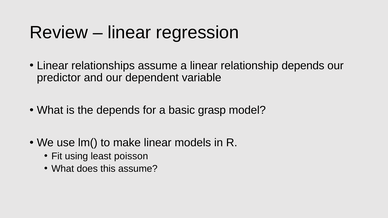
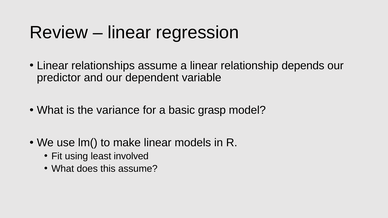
the depends: depends -> variance (118, 110)
poisson: poisson -> involved (131, 156)
